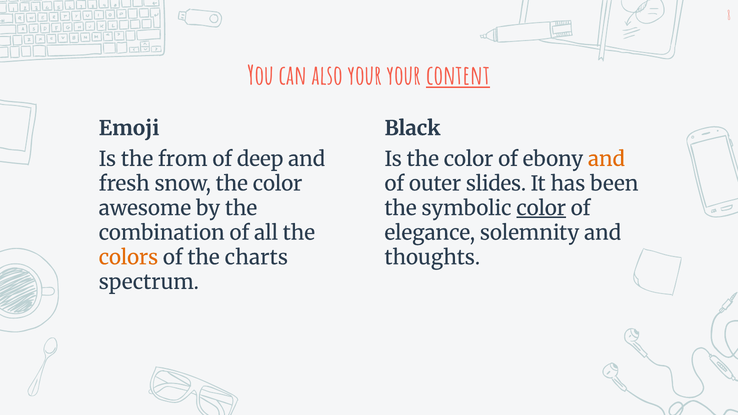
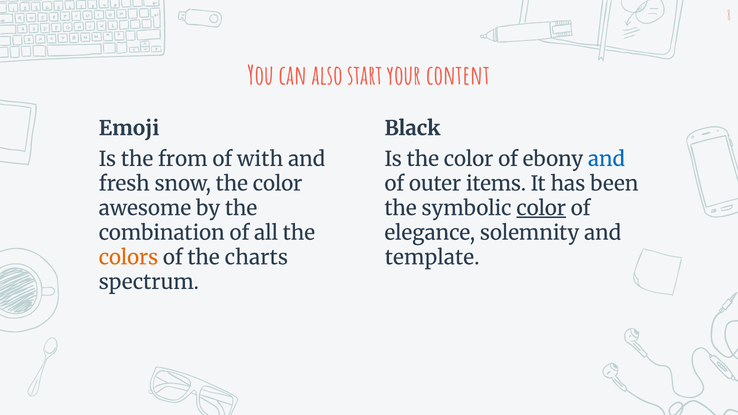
also your: your -> start (365, 76)
content underline: present -> none (458, 76)
deep: deep -> with (260, 159)
and colour: orange -> blue (606, 159)
slides: slides -> items (496, 184)
thoughts: thoughts -> template (432, 258)
